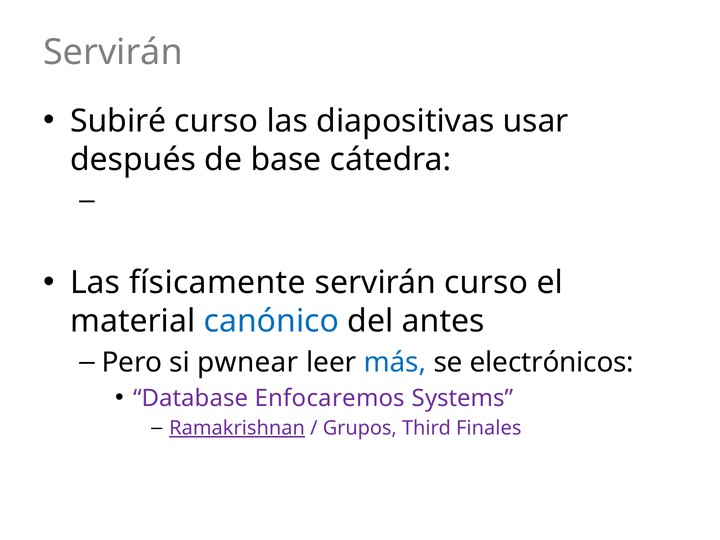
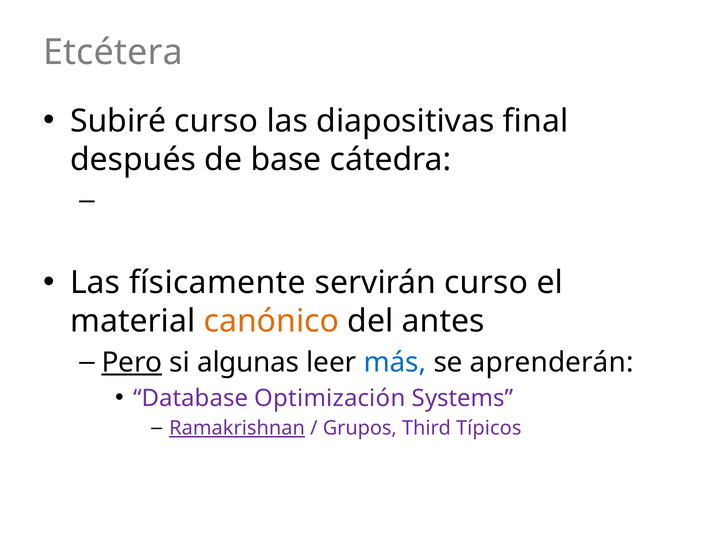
Servirán: Servirán -> Etcétera (113, 52)
usar: usar -> final (536, 121)
canónico colour: blue -> orange (271, 321)
Pero underline: none -> present (132, 362)
pwnear: pwnear -> algunas (248, 362)
electrónicos: electrónicos -> aprenderán (552, 362)
Enfocaremos: Enfocaremos -> Optimización (330, 398)
Finales: Finales -> Típicos (489, 428)
